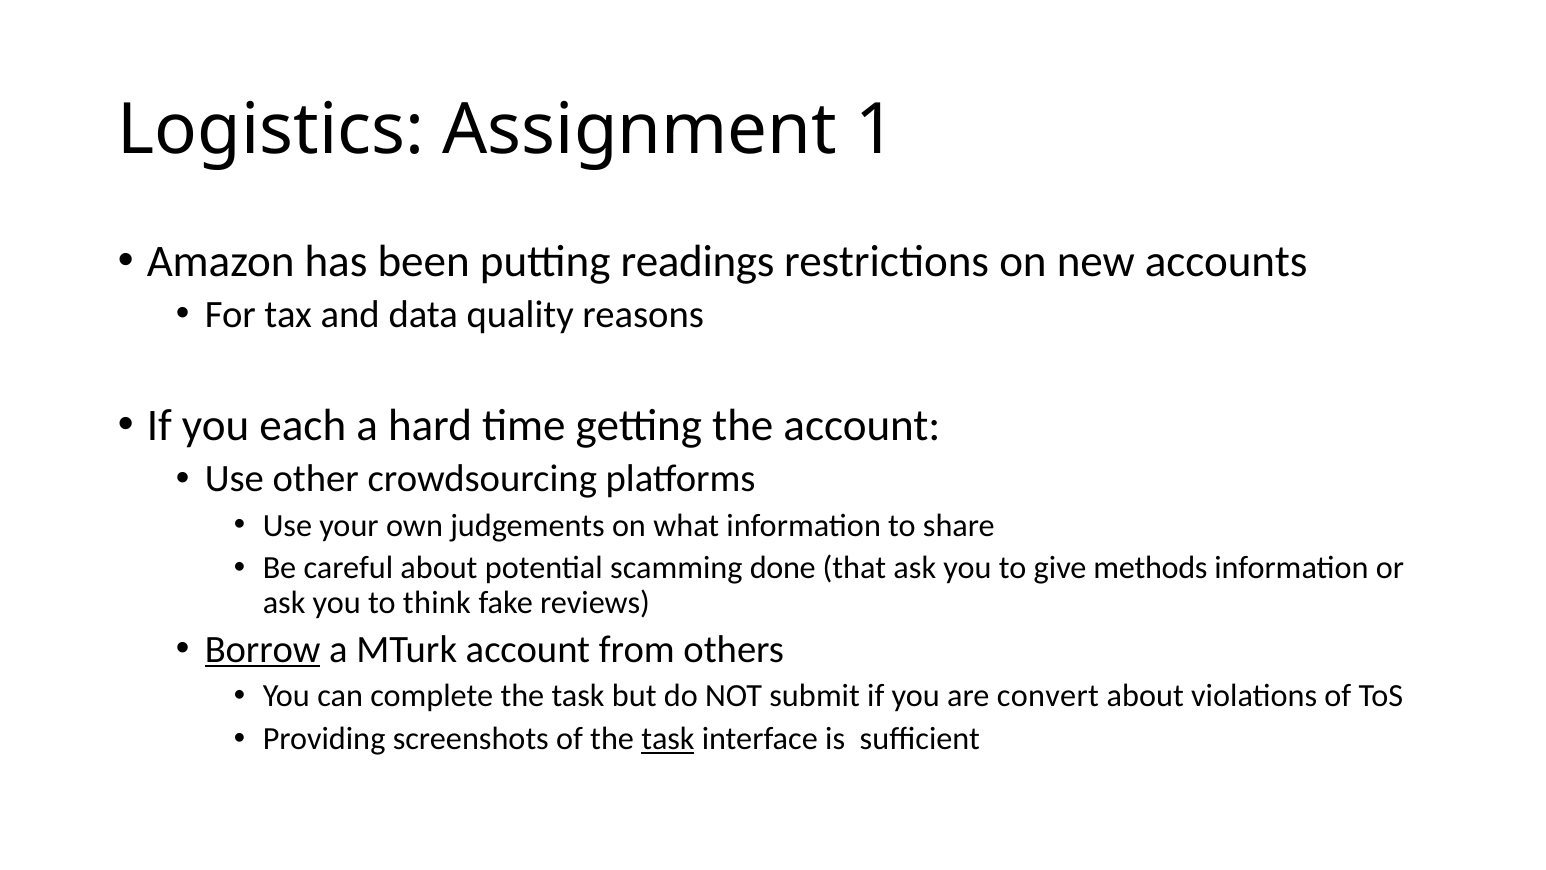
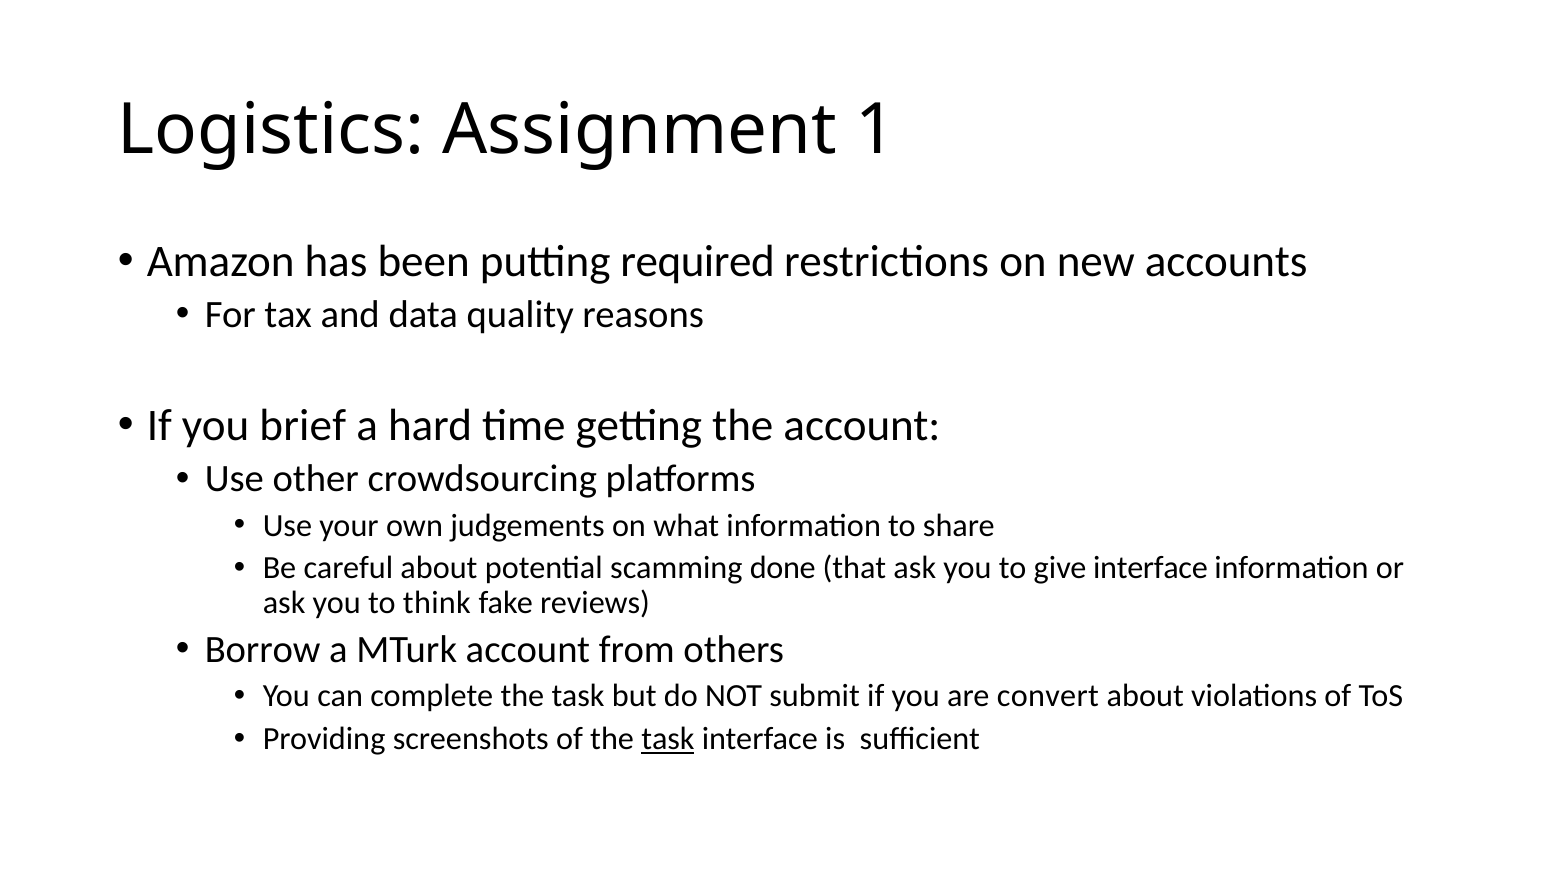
readings: readings -> required (698, 261)
each: each -> brief (303, 426)
give methods: methods -> interface (1150, 568)
Borrow underline: present -> none (263, 649)
